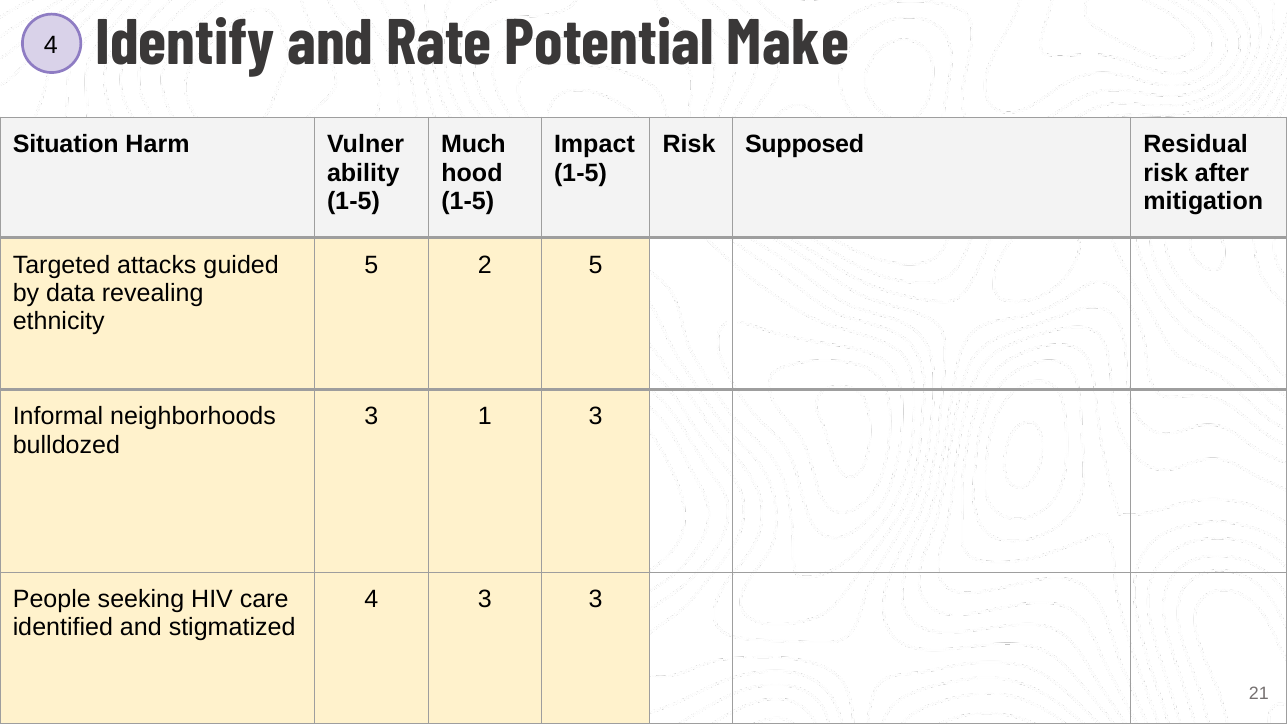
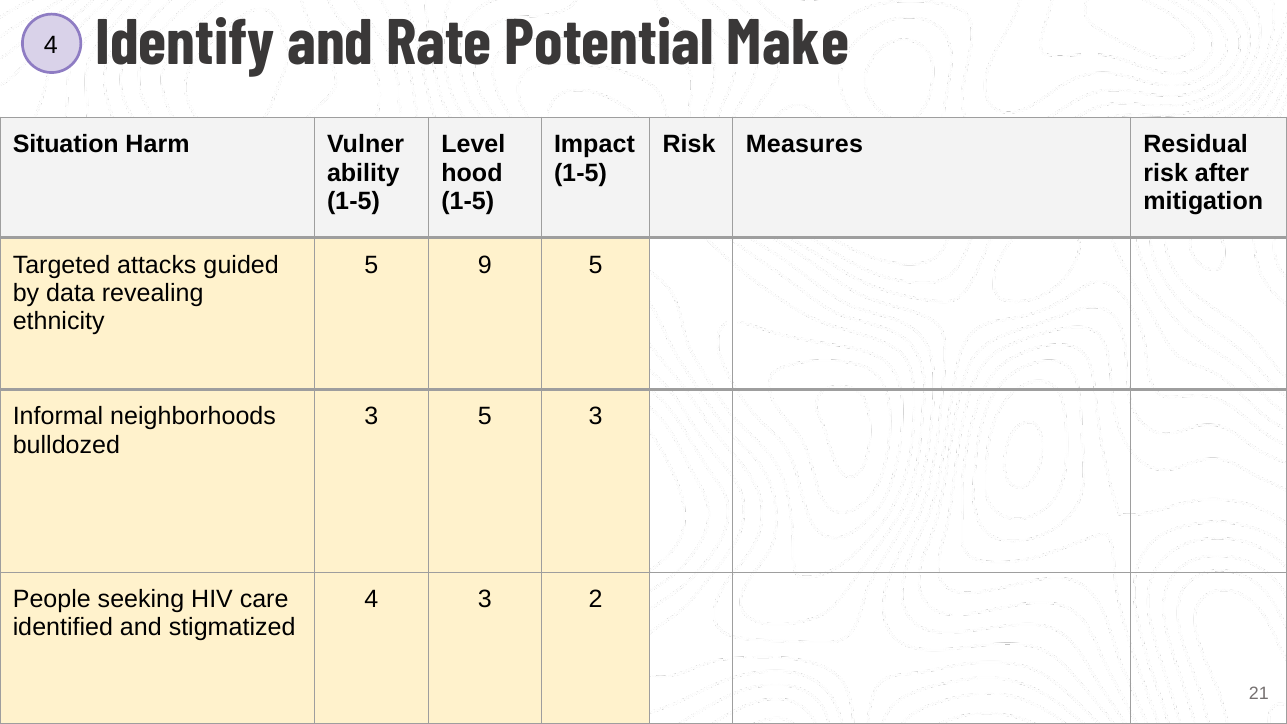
Much: Much -> Level (473, 145)
Supposed: Supposed -> Measures (804, 145)
2: 2 -> 9 (485, 265)
3 1: 1 -> 5 (485, 417)
3 3: 3 -> 2 (596, 600)
